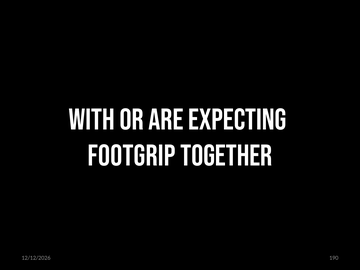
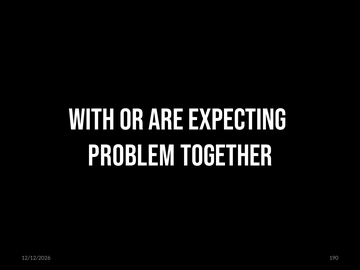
FOOTGRIP: FOOTGRIP -> PROBLEM (131, 156)
